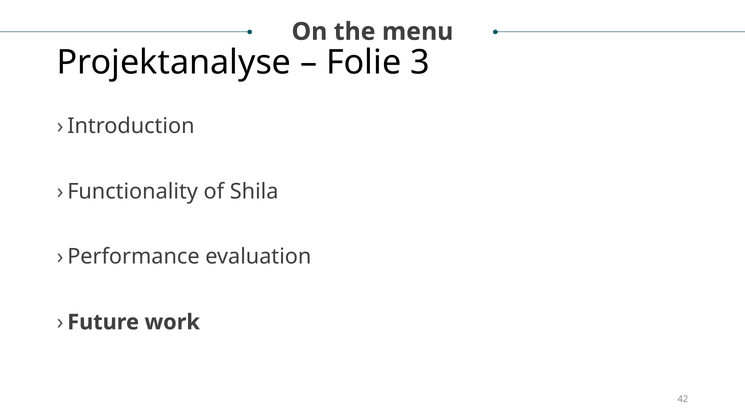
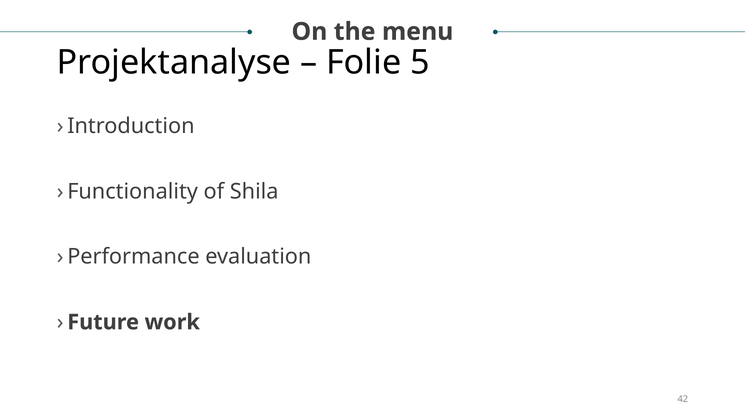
3: 3 -> 5 (420, 63)
